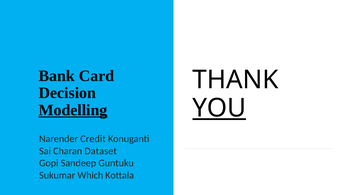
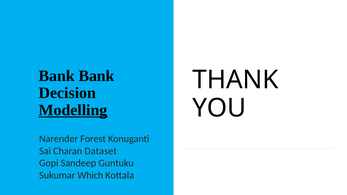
Bank Card: Card -> Bank (97, 76)
YOU underline: present -> none (219, 108)
Credit: Credit -> Forest (93, 139)
